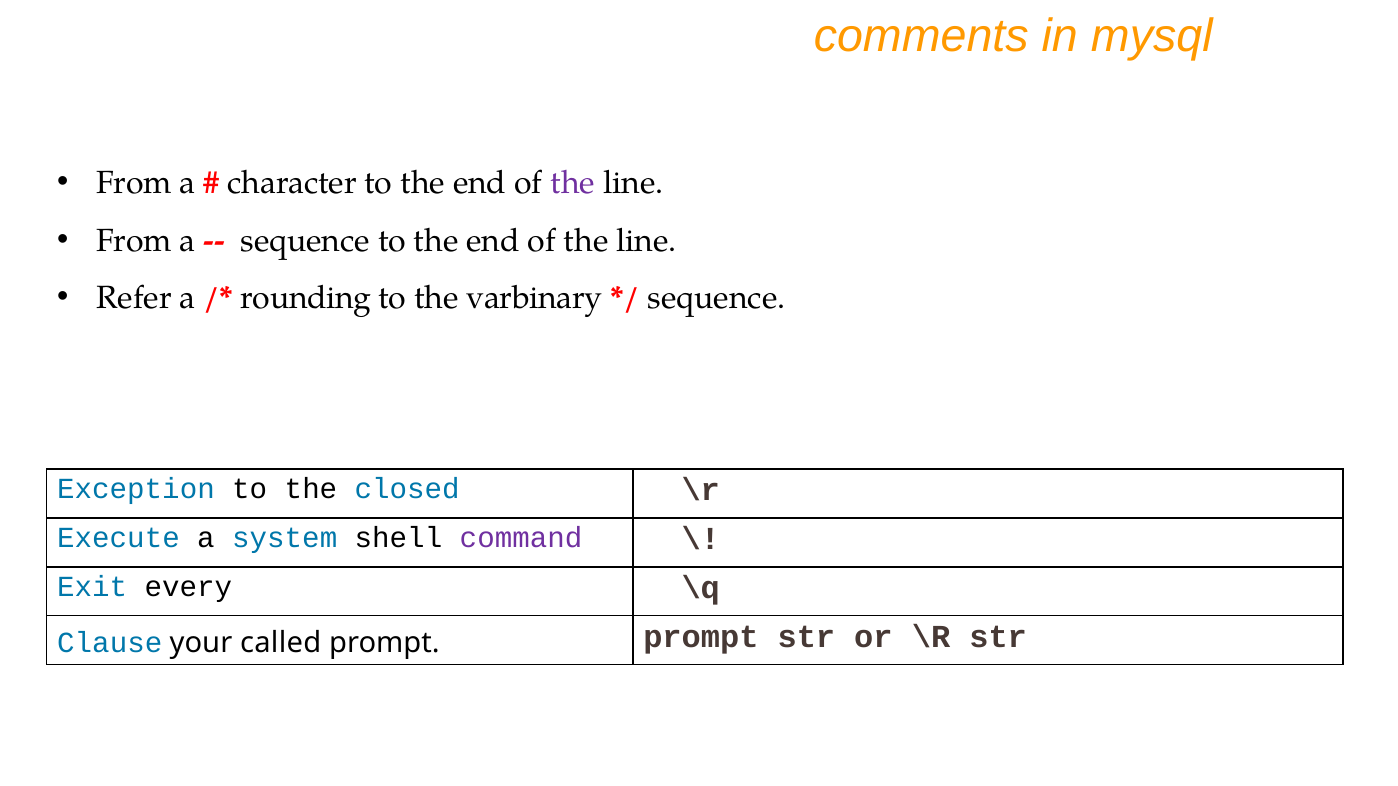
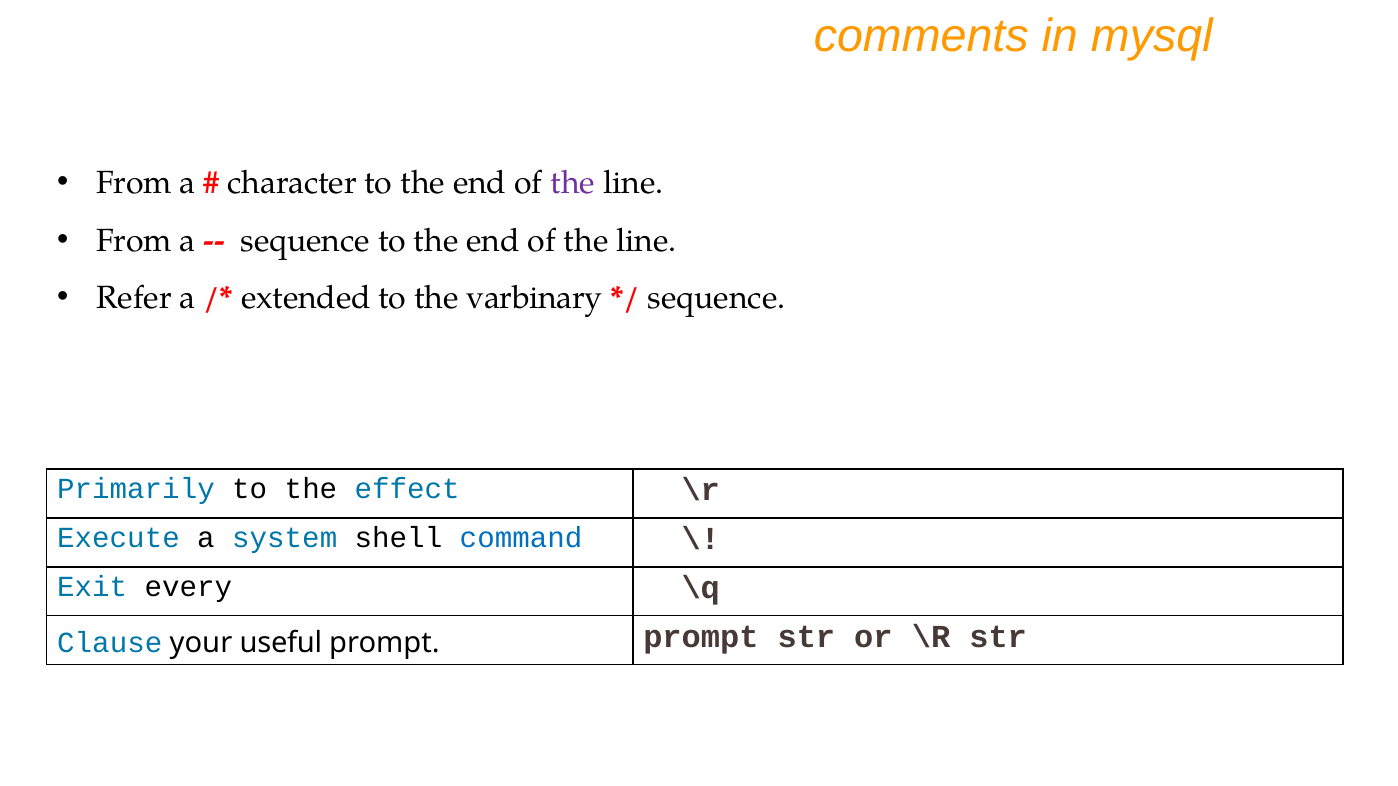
rounding: rounding -> extended (306, 298)
Exception: Exception -> Primarily (136, 489)
closed: closed -> effect (407, 489)
command colour: purple -> blue (521, 538)
called: called -> useful (281, 643)
